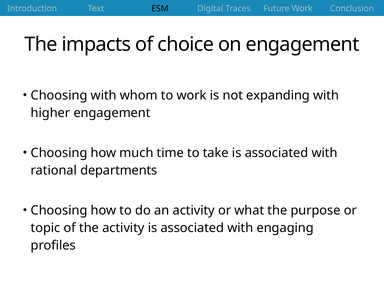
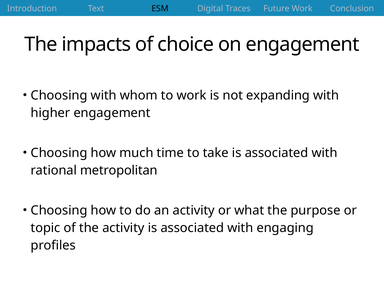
departments: departments -> metropolitan (119, 170)
